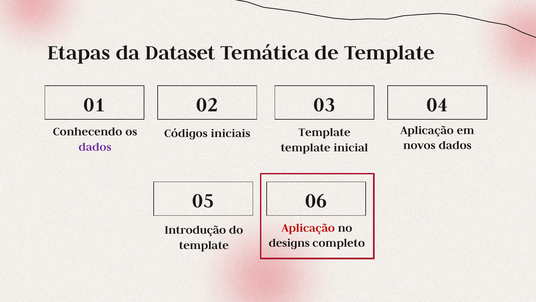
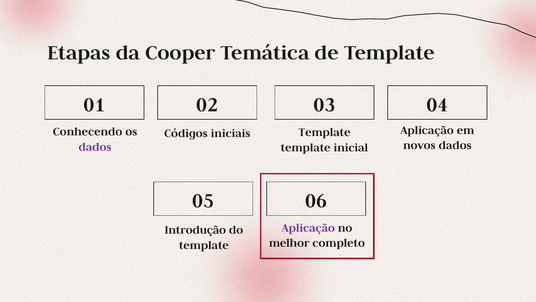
Dataset: Dataset -> Cooper (180, 52)
Aplicação colour: red -> purple (308, 227)
designs: designs -> melhor (289, 242)
